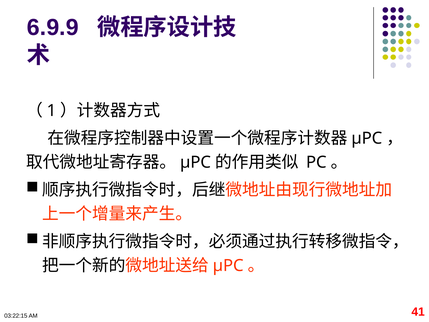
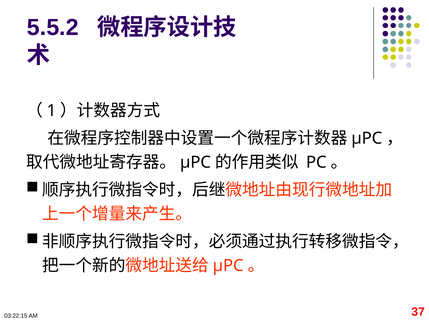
6.9.9: 6.9.9 -> 5.5.2 (53, 28)
41: 41 -> 37 (418, 312)
